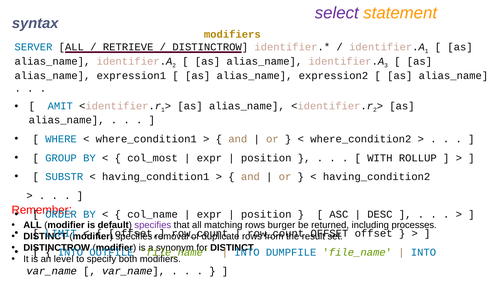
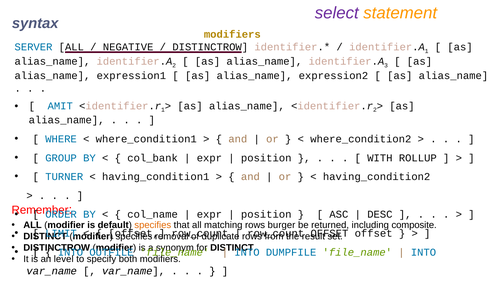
RETRIEVE: RETRIEVE -> NEGATIVE (128, 47)
col_most: col_most -> col_bank (153, 158)
SUBSTR: SUBSTR -> TURNER (64, 177)
specifies colour: purple -> orange (153, 226)
processes: processes -> composite (414, 226)
